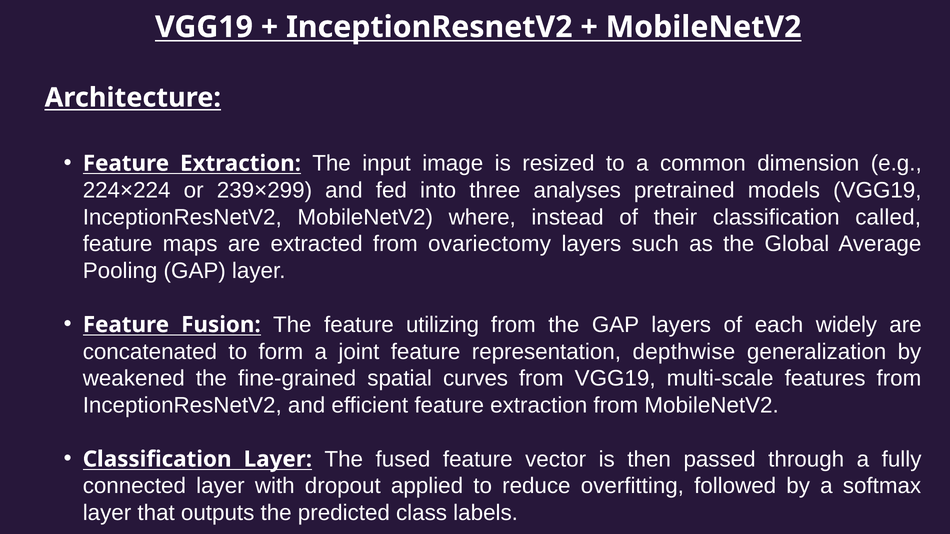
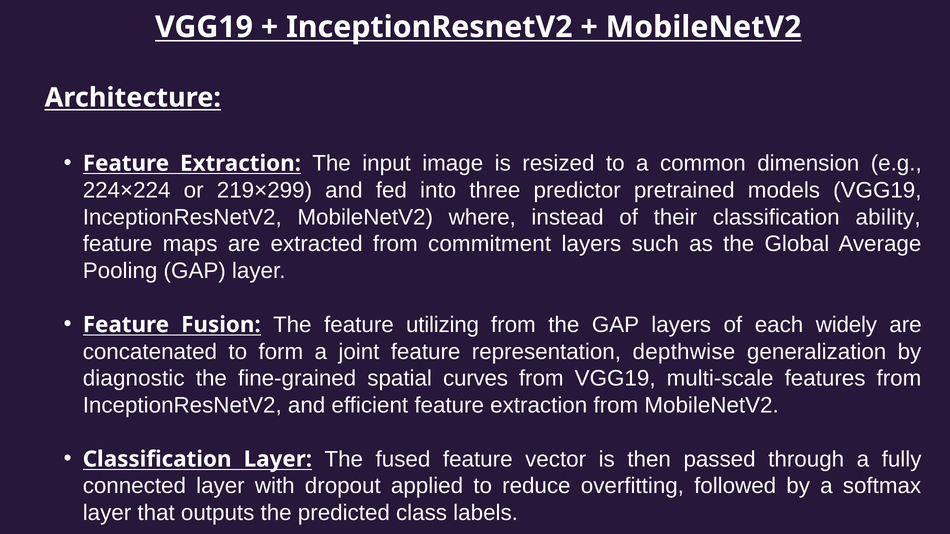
239×299: 239×299 -> 219×299 (264, 190)
analyses: analyses -> predictor (577, 190)
called: called -> ability (888, 217)
ovariectomy: ovariectomy -> commitment (490, 244)
weakened: weakened -> diagnostic (134, 379)
